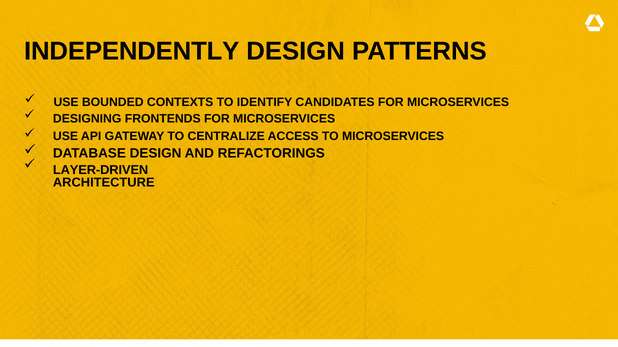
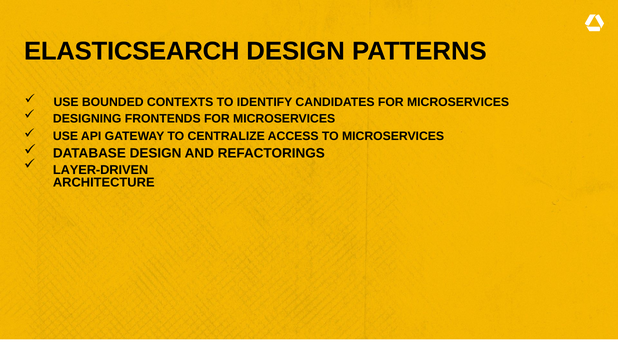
INDEPENDENTLY: INDEPENDENTLY -> ELASTICSEARCH (132, 51)
